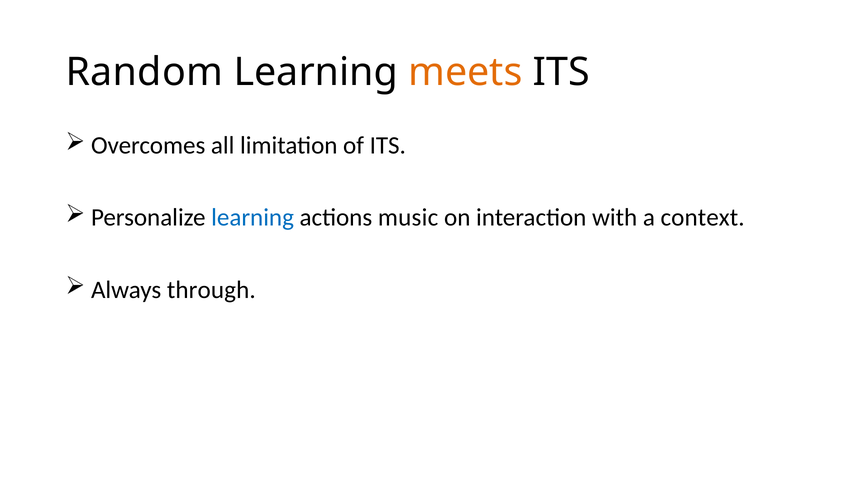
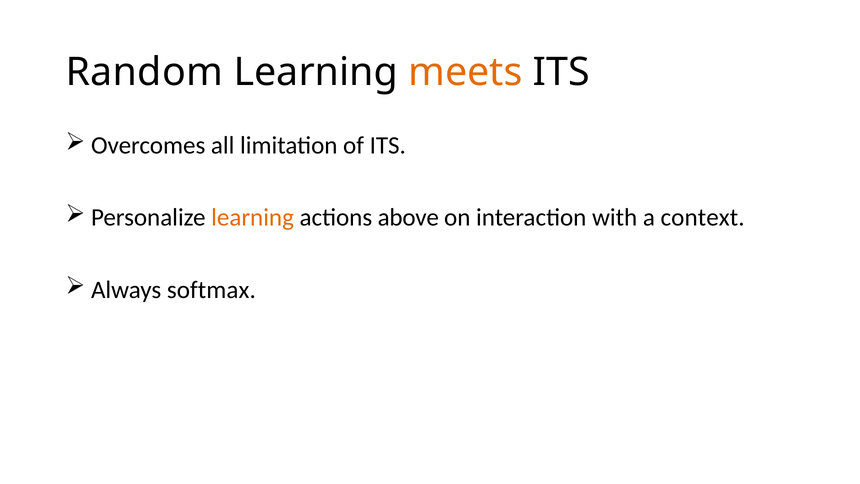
learning colour: blue -> orange (253, 218)
music: music -> above (408, 218)
through: through -> softmax (211, 290)
